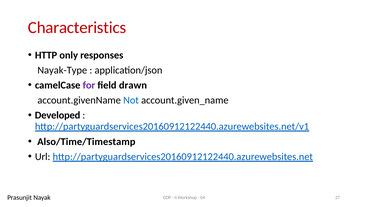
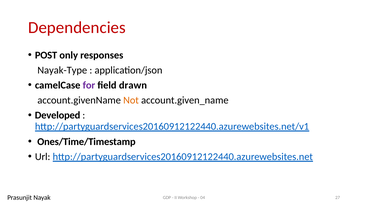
Characteristics: Characteristics -> Dependencies (77, 27)
HTTP: HTTP -> POST (46, 55)
Not colour: blue -> orange (131, 100)
Also/Time/Timestamp: Also/Time/Timestamp -> Ones/Time/Timestamp (86, 142)
